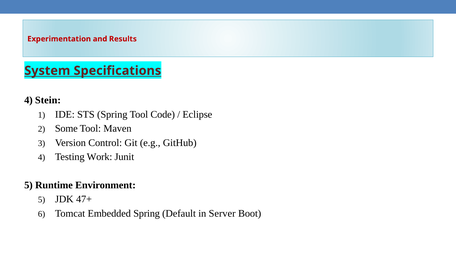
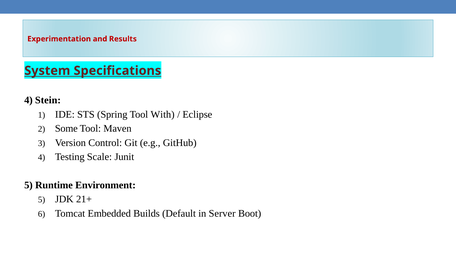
Code: Code -> With (163, 115)
Work: Work -> Scale (99, 157)
47+: 47+ -> 21+ (84, 200)
Embedded Spring: Spring -> Builds (147, 214)
